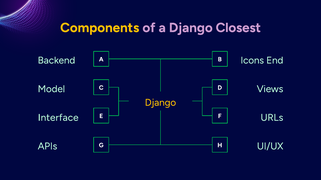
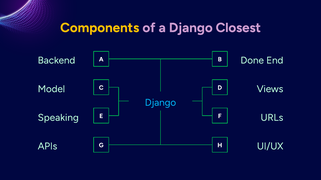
Icons: Icons -> Done (252, 60)
Django colour: yellow -> light blue (160, 103)
Interface: Interface -> Speaking (58, 118)
